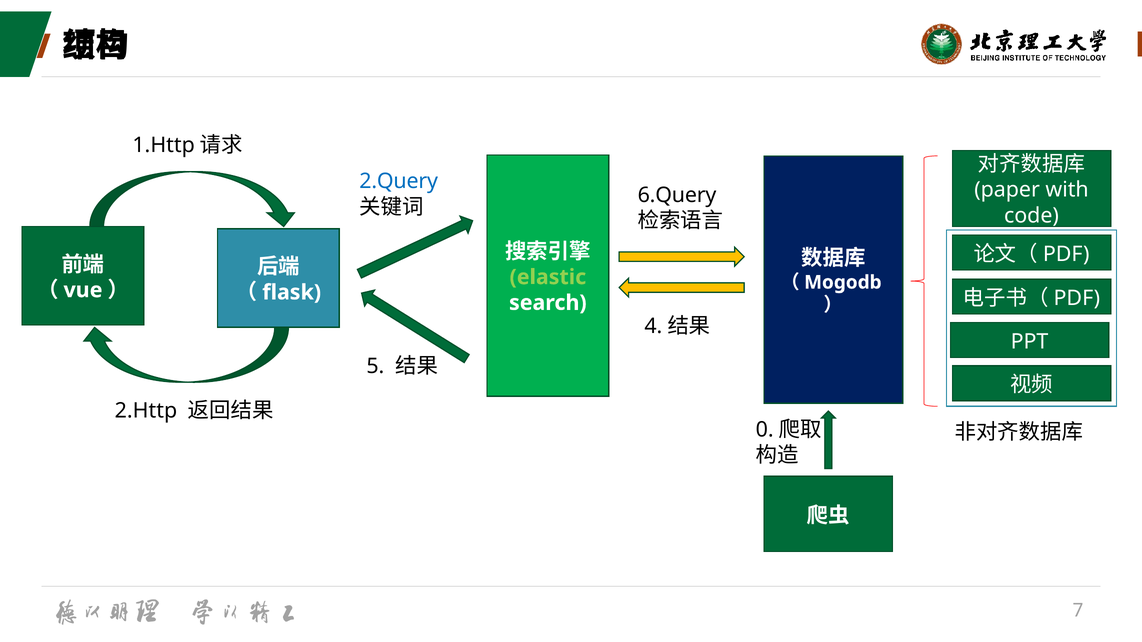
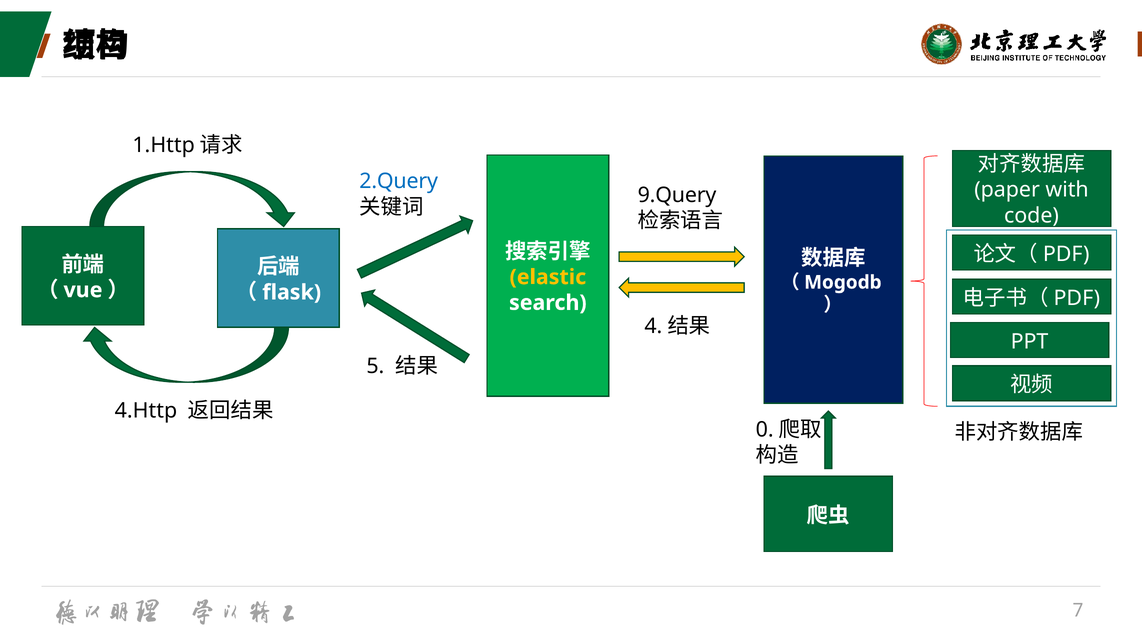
6.Query: 6.Query -> 9.Query (677, 195)
elastic colour: light green -> yellow (548, 277)
2.Http: 2.Http -> 4.Http (146, 411)
